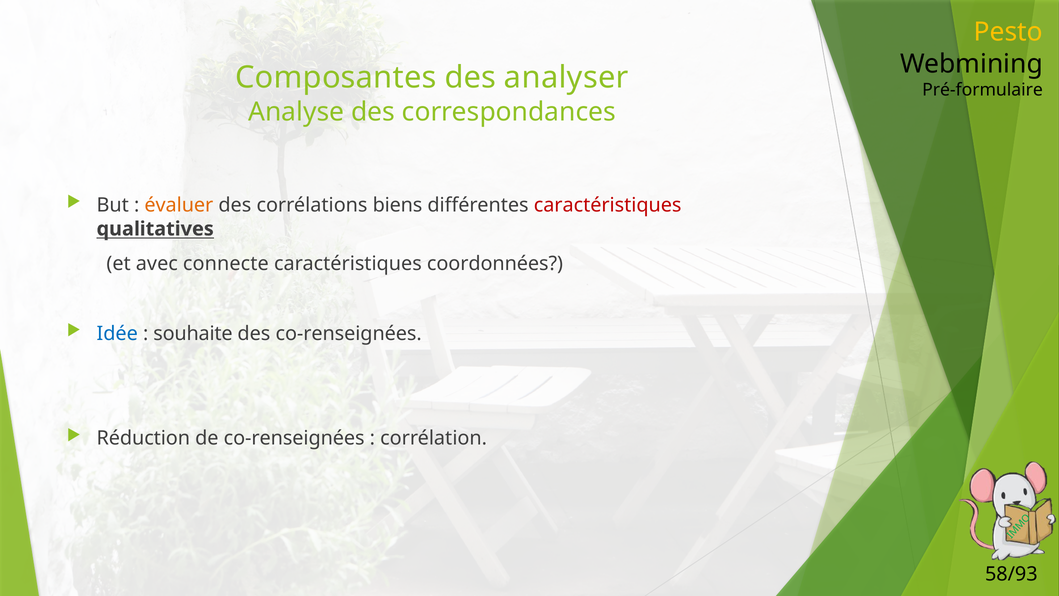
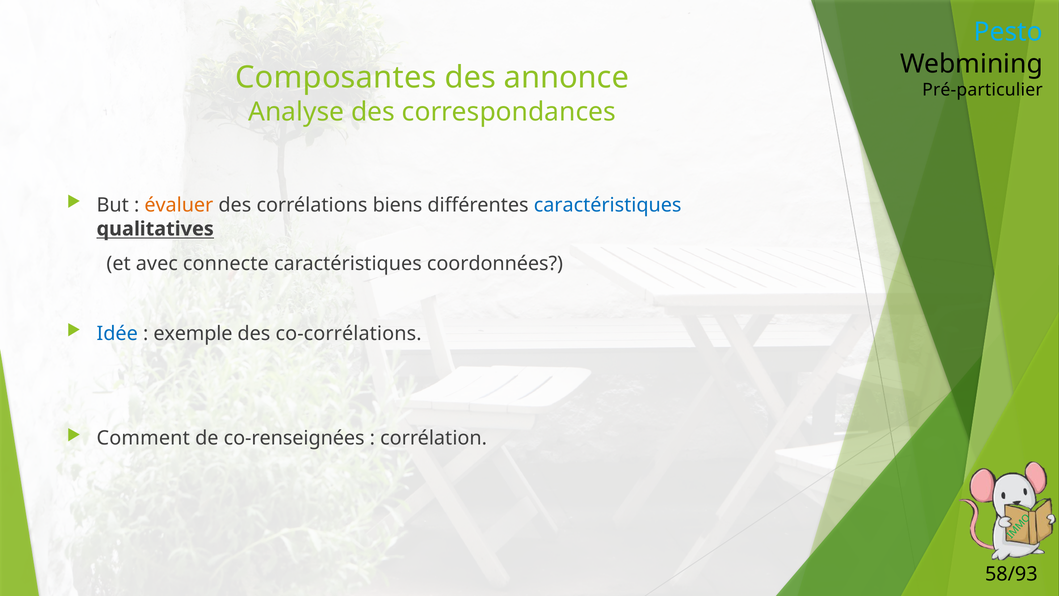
Pesto colour: yellow -> light blue (1008, 32)
analyser: analyser -> annonce (566, 78)
Pré-formulaire: Pré-formulaire -> Pré-particulier (982, 90)
caractéristiques colour: red -> blue (608, 205)
souhaite: souhaite -> exemple (193, 333)
des co-renseignées: co-renseignées -> co-corrélations (349, 333)
Réduction: Réduction -> Comment (143, 438)
